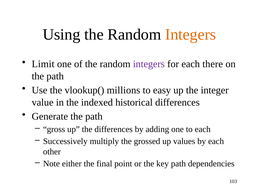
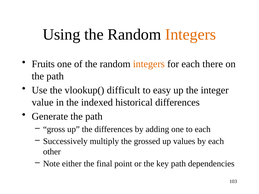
Limit: Limit -> Fruits (43, 64)
integers colour: purple -> orange (149, 64)
millions: millions -> difficult (123, 90)
